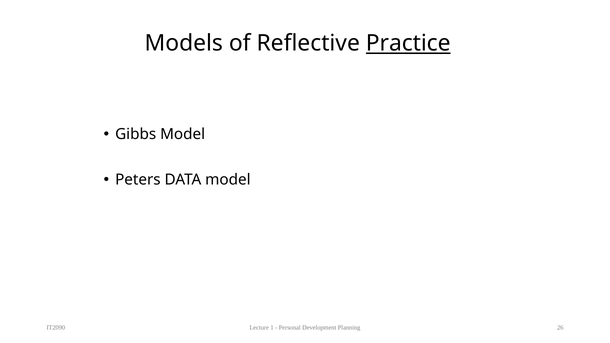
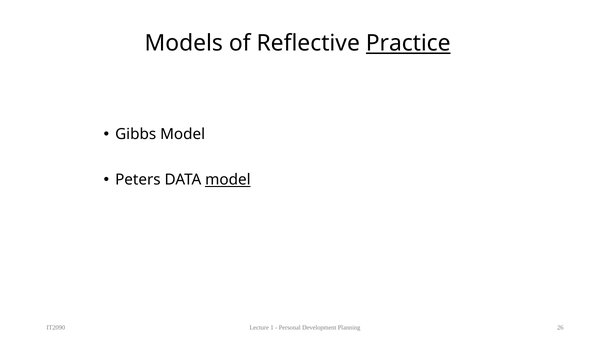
model underline: none -> present (228, 180)
